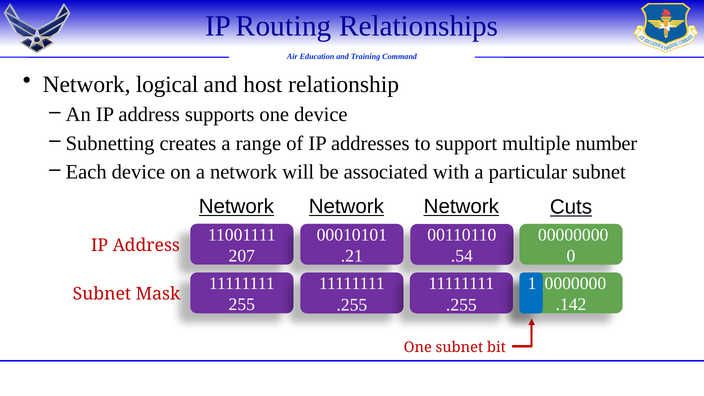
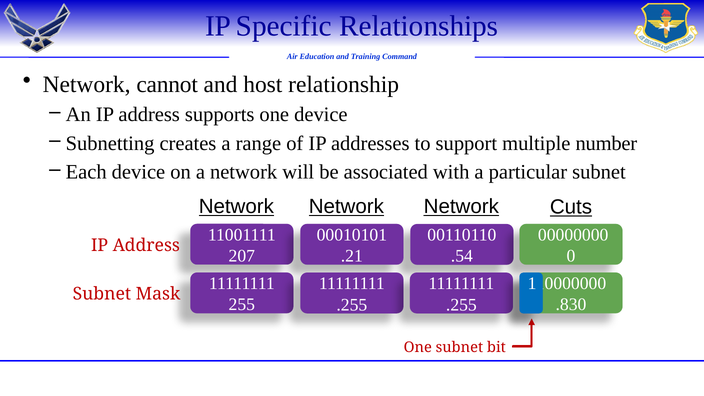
Routing: Routing -> Specific (284, 26)
logical: logical -> cannot (167, 84)
.142: .142 -> .830 (571, 305)
